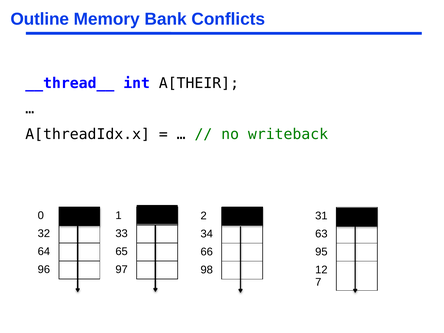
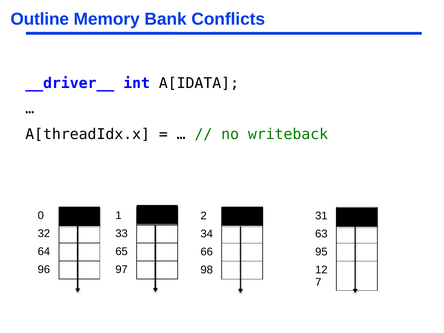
__thread__: __thread__ -> __driver__ (70, 83)
A[THEIR: A[THEIR -> A[IDATA (199, 83)
